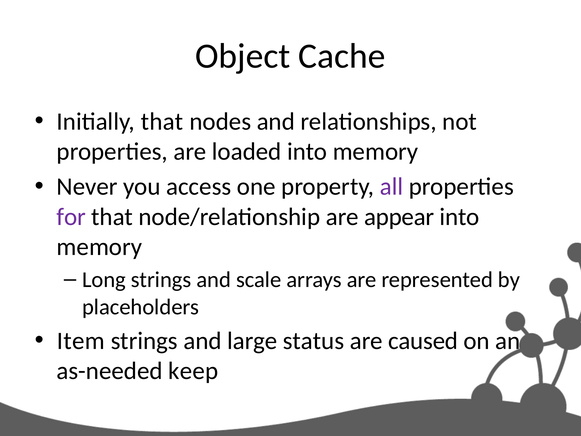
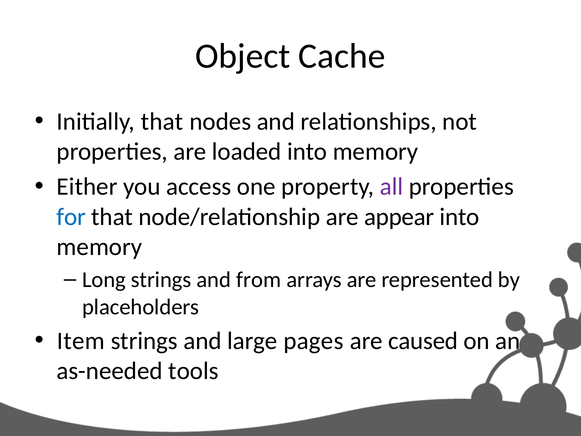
Never: Never -> Either (87, 187)
for colour: purple -> blue (71, 217)
scale: scale -> from (259, 280)
status: status -> pages (313, 341)
keep: keep -> tools (193, 371)
